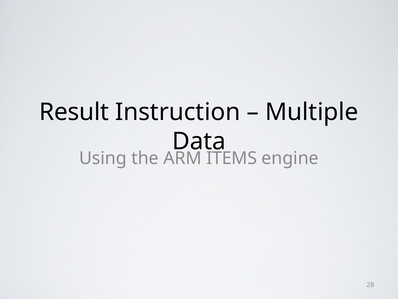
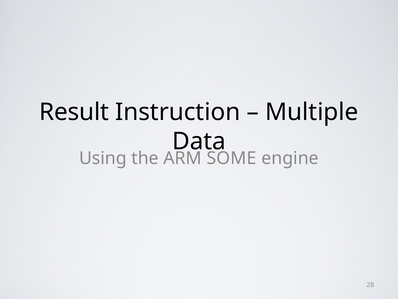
ITEMS: ITEMS -> SOME (231, 158)
